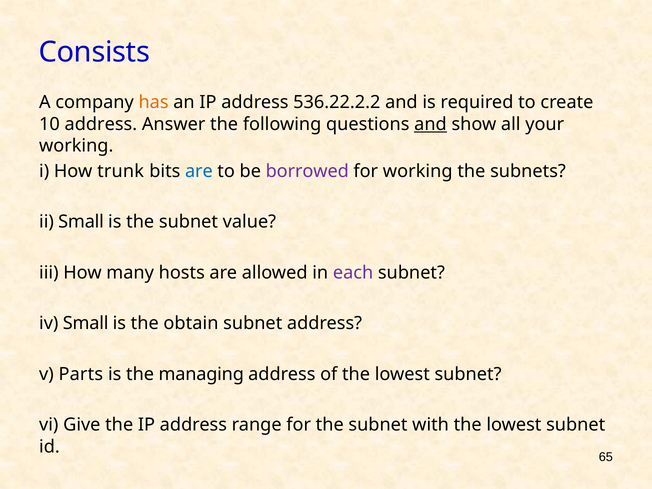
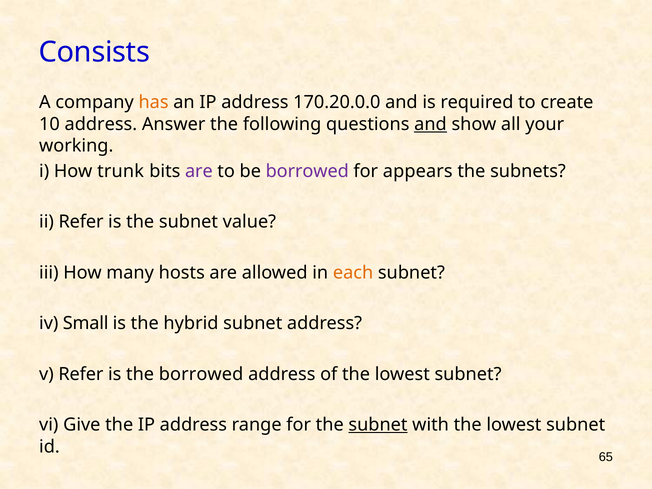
536.22.2.2: 536.22.2.2 -> 170.20.0.0 (337, 102)
are colour: blue -> purple (199, 171)
for working: working -> appears (418, 171)
ii Small: Small -> Refer (81, 222)
each colour: purple -> orange (353, 273)
obtain: obtain -> hybrid (191, 323)
v Parts: Parts -> Refer (81, 374)
the managing: managing -> borrowed (201, 374)
subnet underline: none -> present (378, 425)
